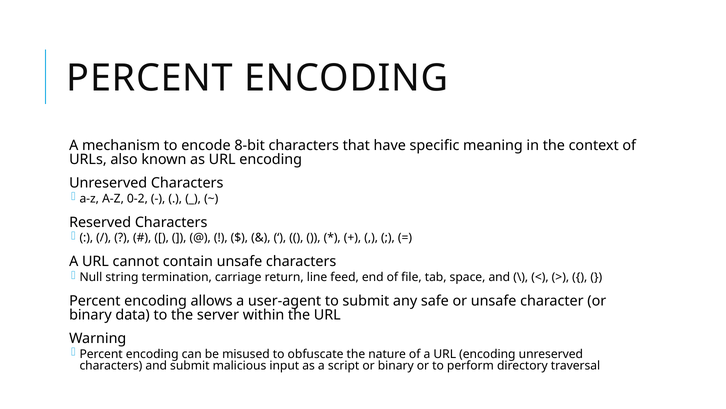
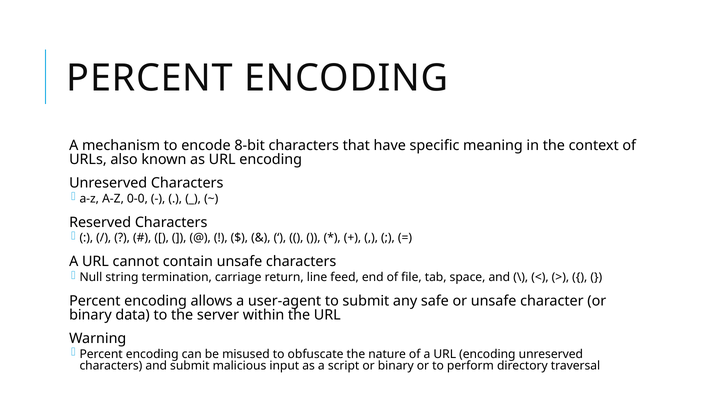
0-2: 0-2 -> 0-0 (137, 198)
